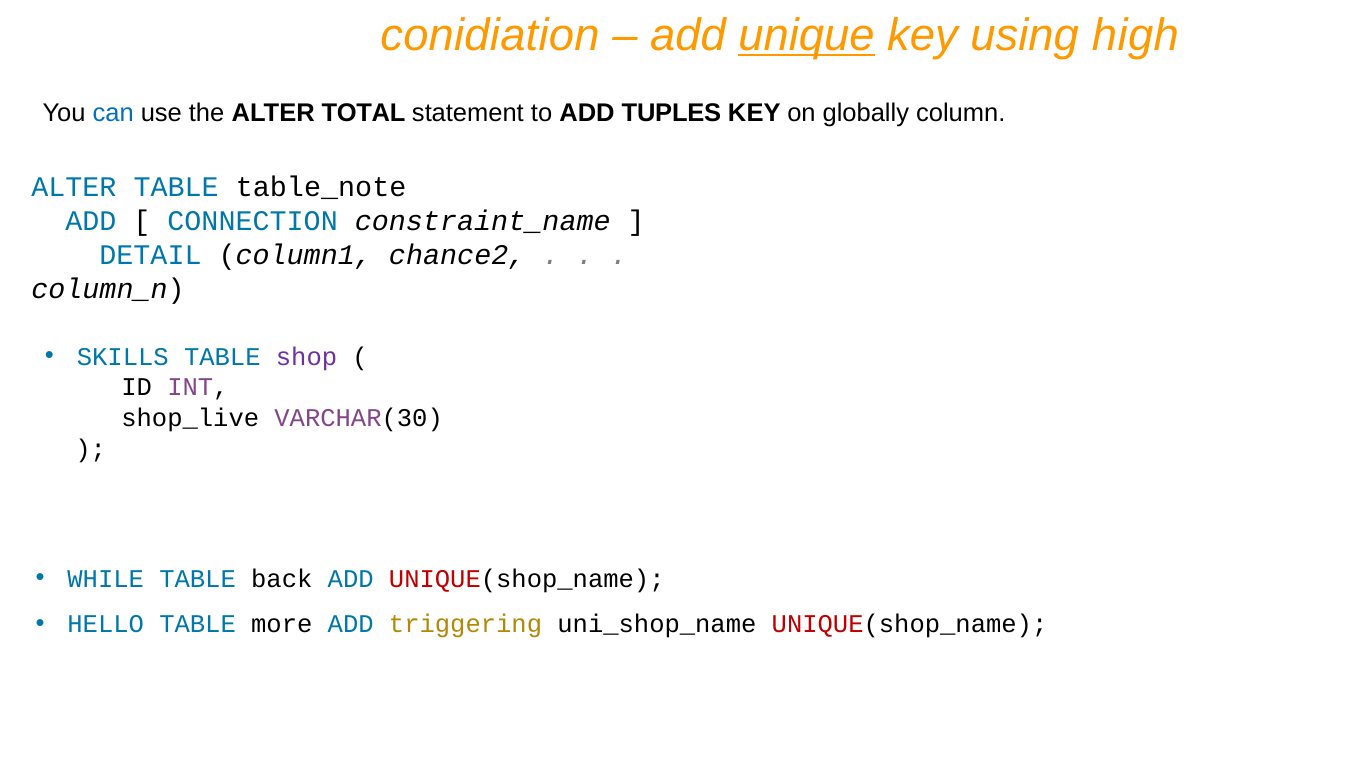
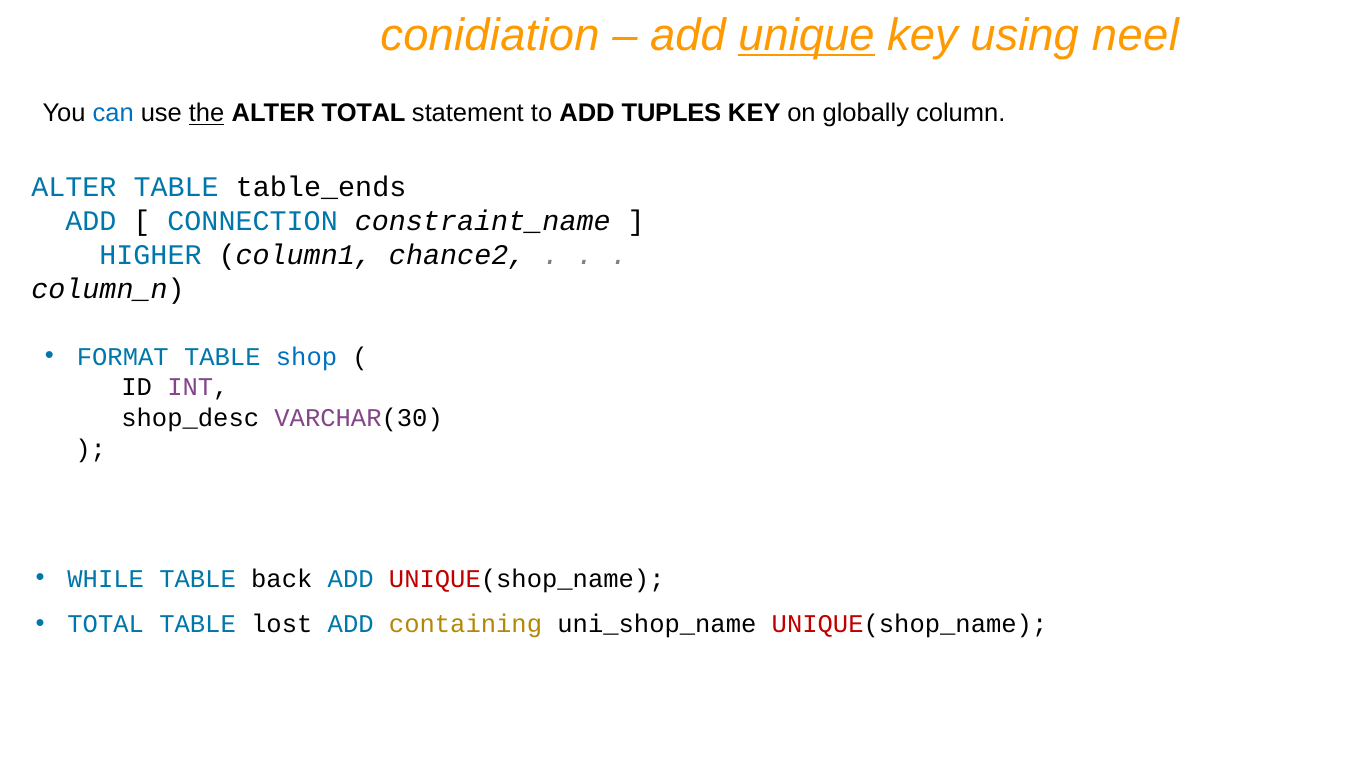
high: high -> neel (1135, 35)
the underline: none -> present (207, 113)
table_note: table_note -> table_ends (321, 187)
DETAIL: DETAIL -> HIGHER (150, 255)
SKILLS: SKILLS -> FORMAT (123, 357)
shop colour: purple -> blue (307, 357)
shop_live: shop_live -> shop_desc (190, 418)
HELLO: HELLO -> TOTAL (106, 624)
more: more -> lost (282, 624)
triggering: triggering -> containing (466, 624)
